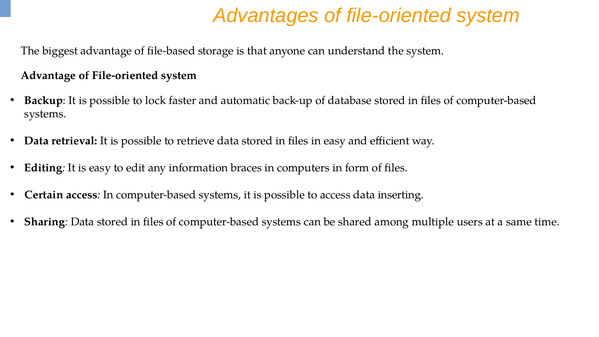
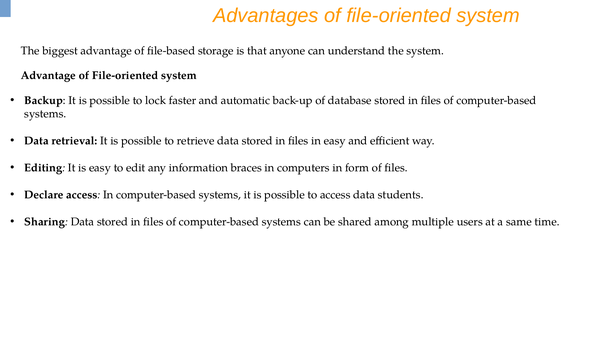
Certain: Certain -> Declare (44, 195)
inserting: inserting -> students (401, 195)
